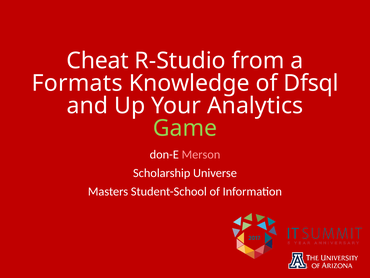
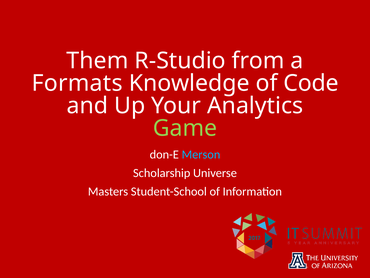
Cheat: Cheat -> Them (97, 61)
Dfsql: Dfsql -> Code (311, 83)
Merson colour: pink -> light blue (201, 154)
